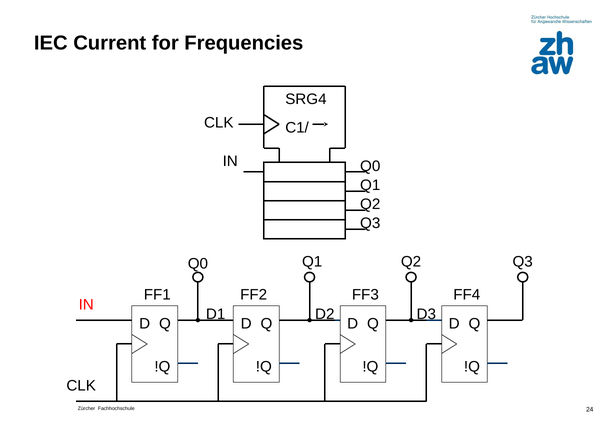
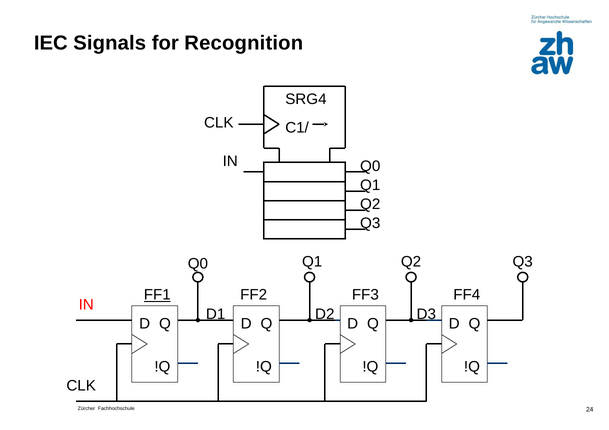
Current: Current -> Signals (110, 43)
Frequencies: Frequencies -> Recognition (244, 43)
FF1 underline: none -> present (157, 295)
